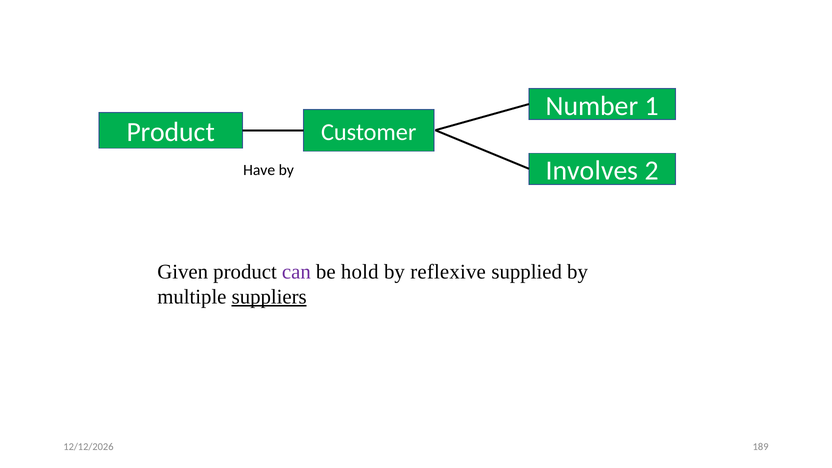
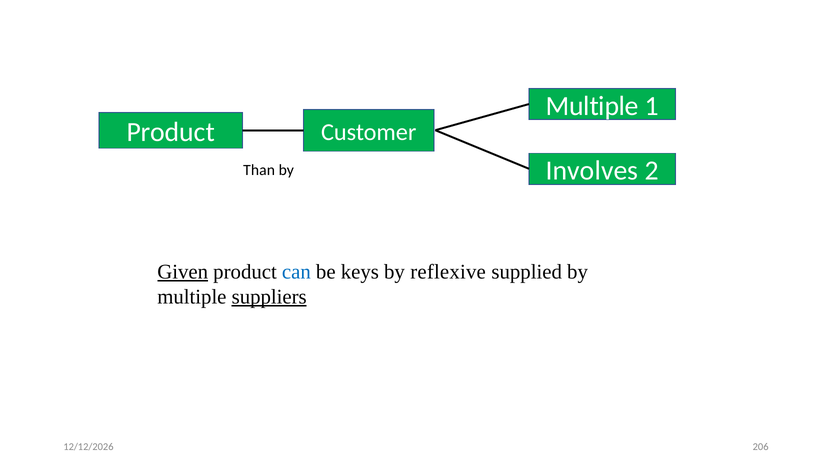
Number: Number -> Multiple (592, 106)
Have: Have -> Than (259, 170)
Given underline: none -> present (183, 272)
can colour: purple -> blue (296, 272)
hold: hold -> keys (360, 272)
189: 189 -> 206 (761, 447)
